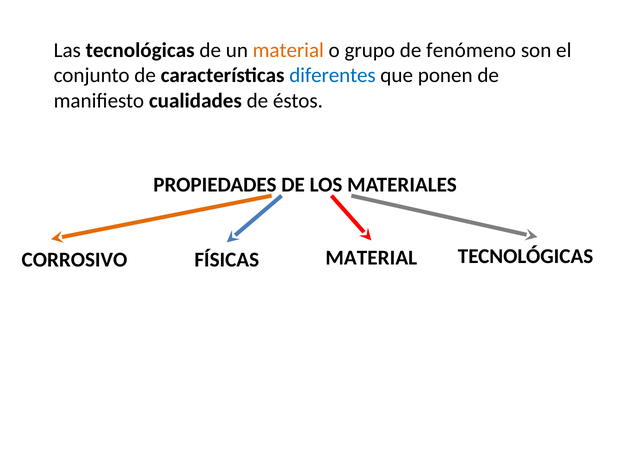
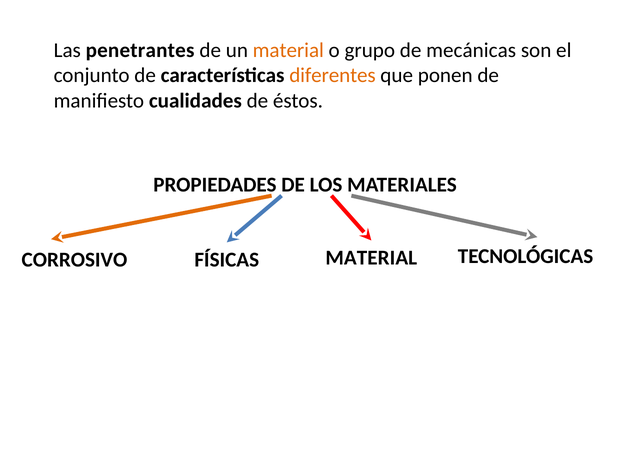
Las tecnológicas: tecnológicas -> penetrantes (140, 50)
fenómeno: fenómeno -> mecánicas (471, 50)
diferentes colour: blue -> orange (332, 76)
